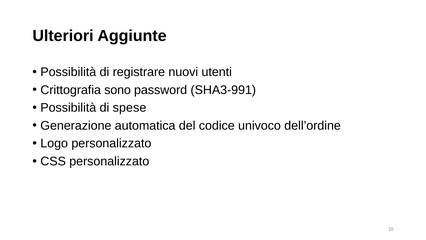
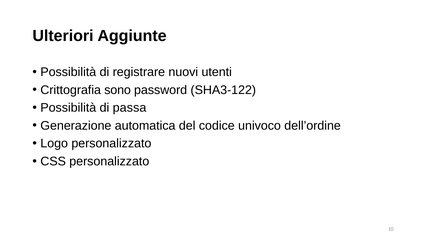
SHA3-991: SHA3-991 -> SHA3-122 (223, 90)
spese: spese -> passa (130, 108)
